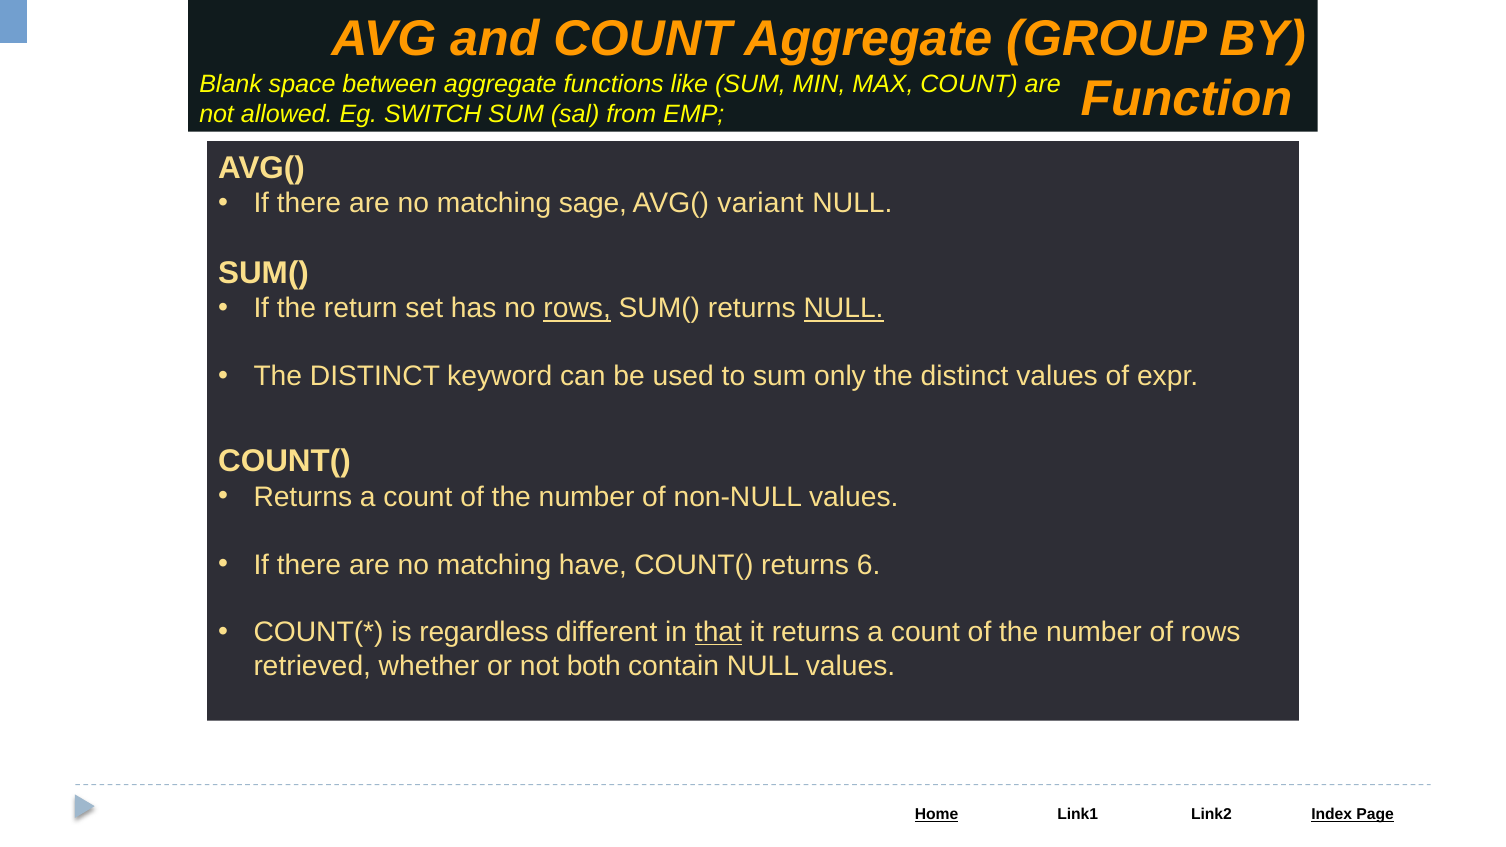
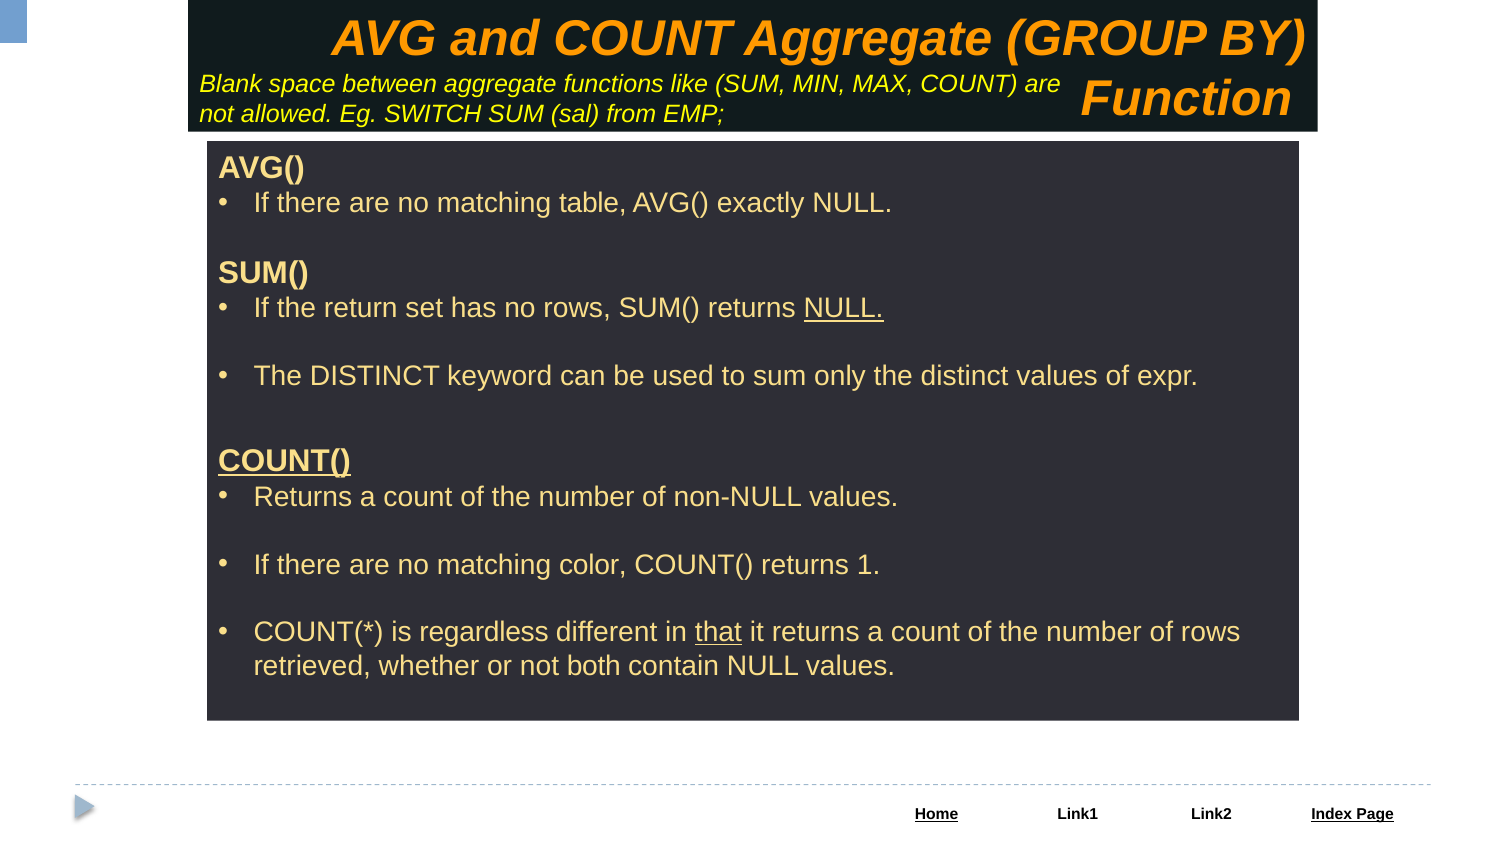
sage: sage -> table (593, 203)
variant: variant -> exactly (761, 203)
rows underline: present -> none (577, 309)
COUNT( underline: none -> present (284, 461)
have: have -> color (593, 565)
6: 6 -> 1 (869, 565)
